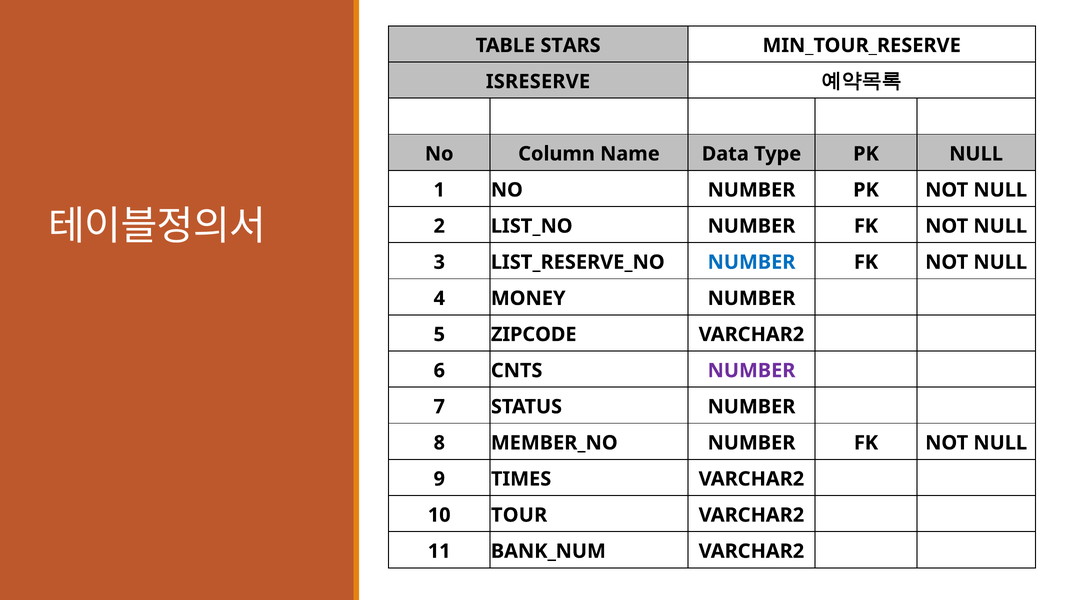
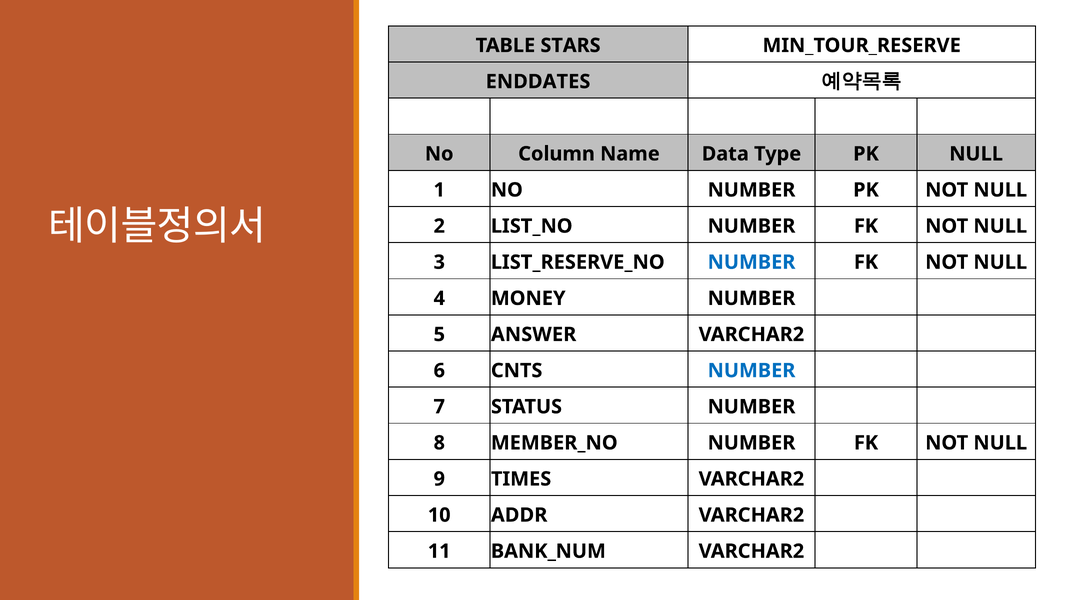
ISRESERVE: ISRESERVE -> ENDDATES (538, 82)
ZIPCODE: ZIPCODE -> ANSWER (534, 335)
NUMBER colour: purple -> blue (752, 371)
TOUR: TOUR -> ADDR (519, 515)
